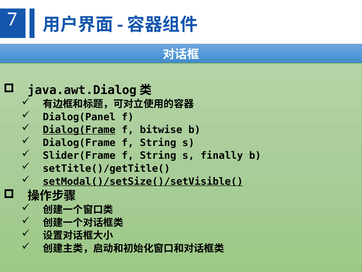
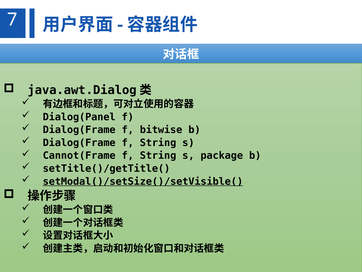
Dialog(Frame underline: present -> none (79, 130)
Slider(Frame: Slider(Frame -> Cannot(Frame (79, 155)
finally: finally -> package (222, 155)
